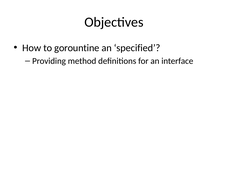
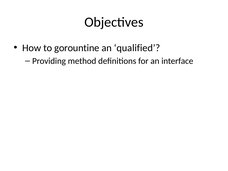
specified: specified -> qualified (137, 48)
